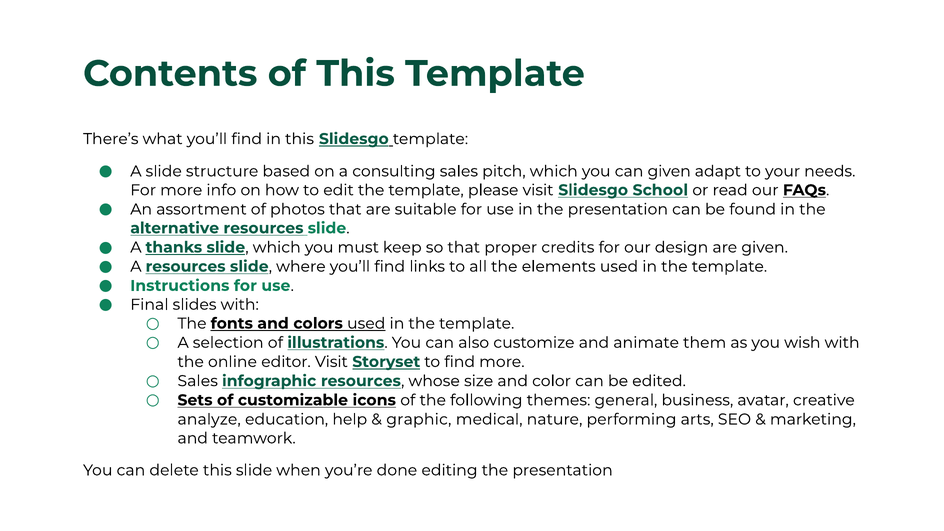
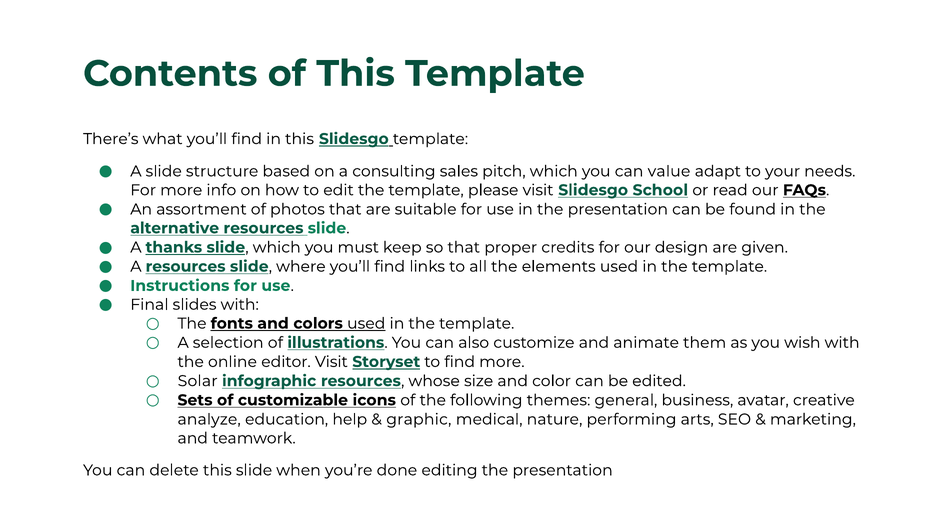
can given: given -> value (669, 171)
Sales: Sales -> Solar (198, 381)
